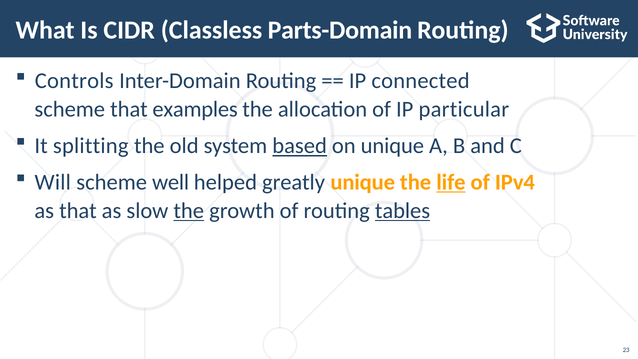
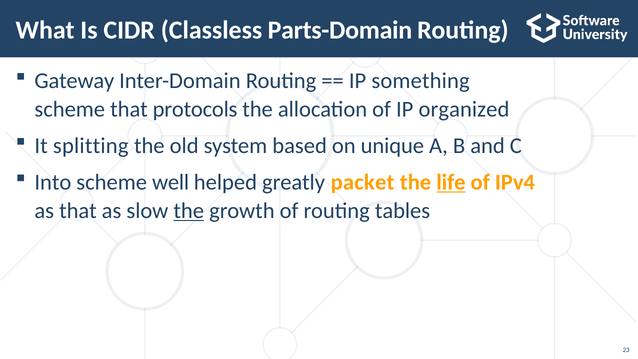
Controls: Controls -> Gateway (74, 81)
connected: connected -> something (421, 81)
examples: examples -> protocols (195, 109)
particular: particular -> organized (464, 109)
based underline: present -> none (300, 146)
Will: Will -> Into (53, 182)
greatly unique: unique -> packet (363, 182)
tables underline: present -> none (402, 211)
